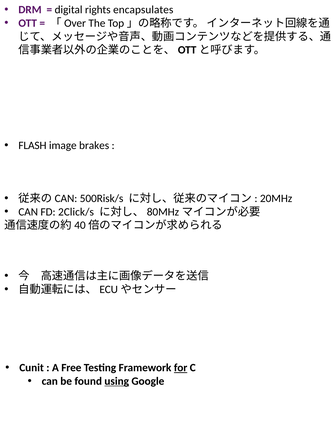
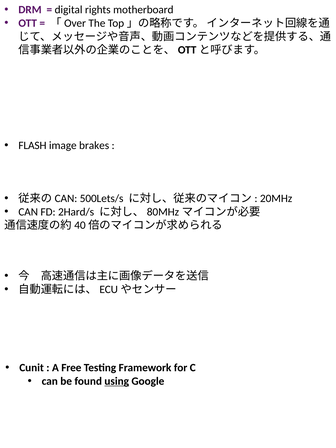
encapsulates: encapsulates -> motherboard (143, 10)
500Risk/s: 500Risk/s -> 500Lets/s (102, 198)
2Click/s: 2Click/s -> 2Hard/s (76, 212)
for underline: present -> none (181, 368)
